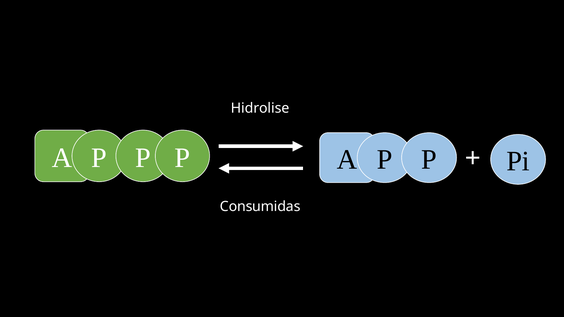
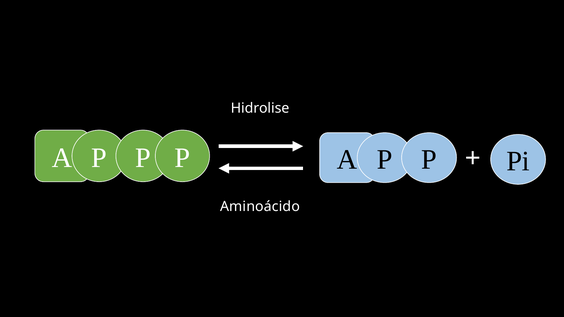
Consumidas: Consumidas -> Aminoácido (260, 207)
